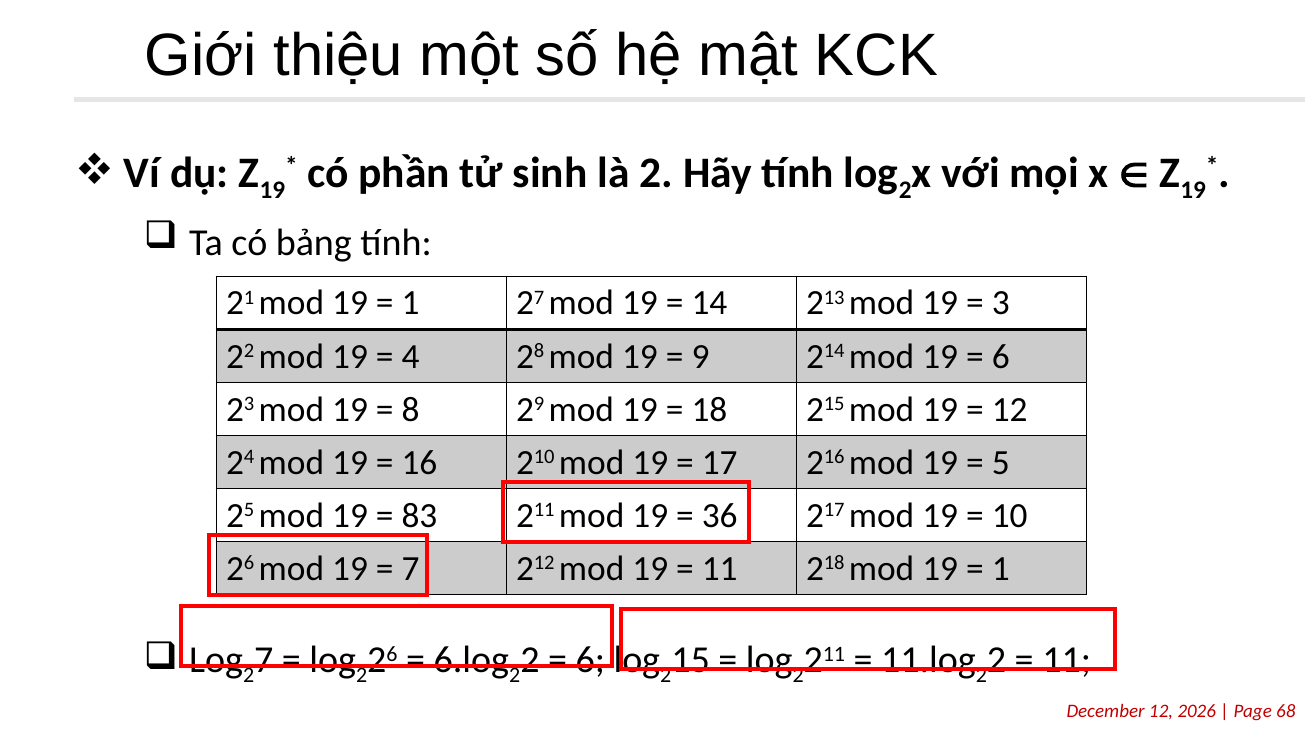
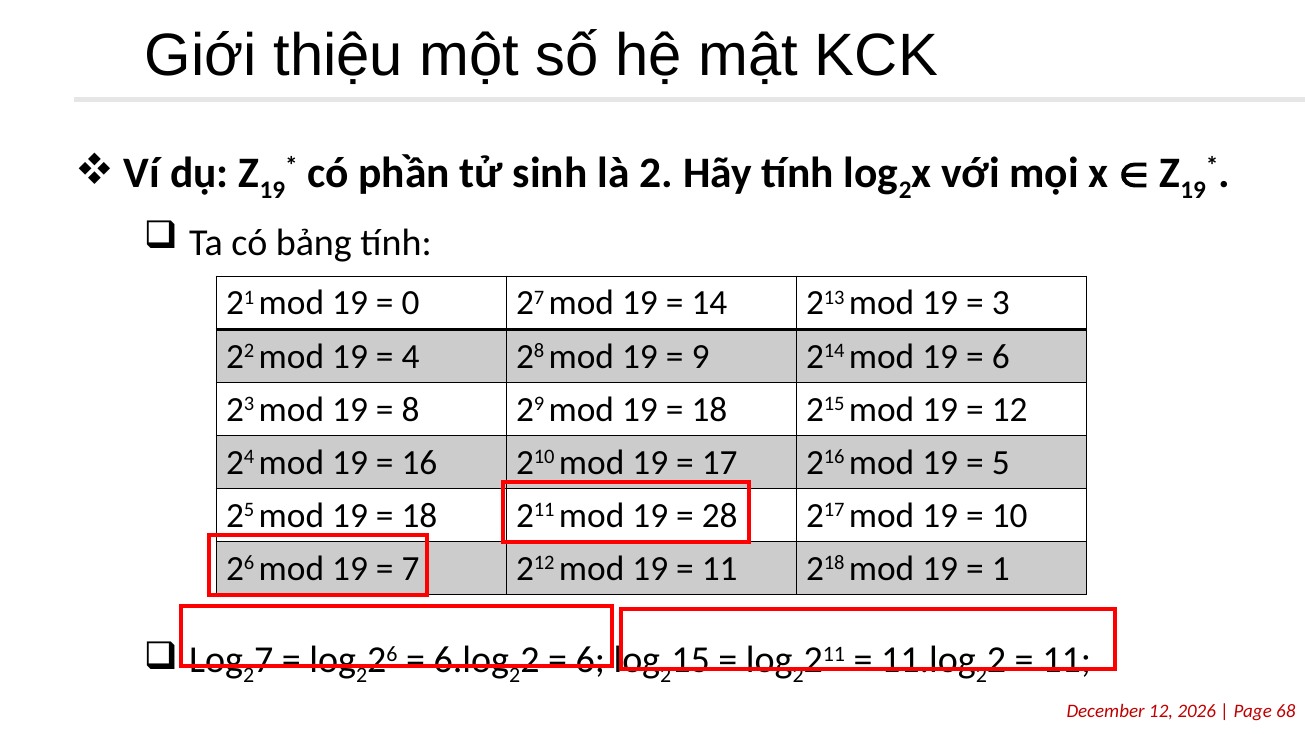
1: 1 -> 0 (411, 303)
83: 83 -> 18 (419, 516)
36: 36 -> 28 (720, 516)
